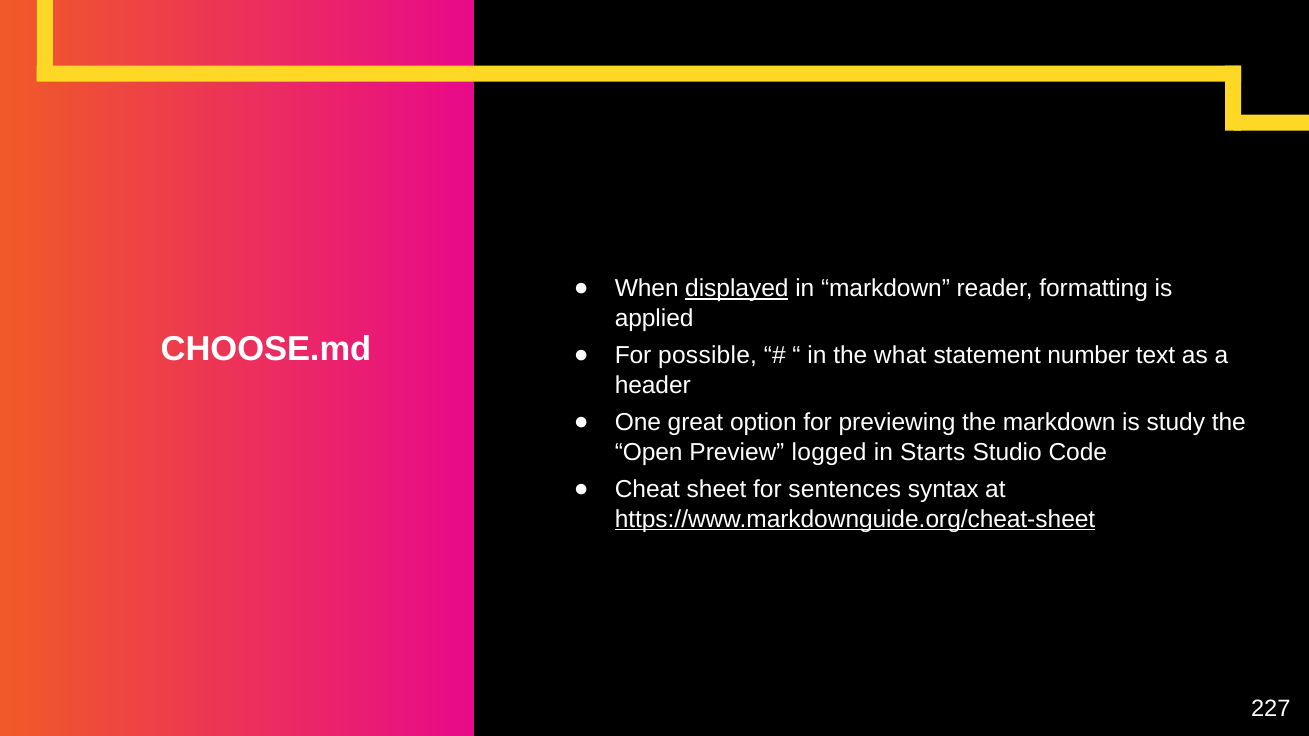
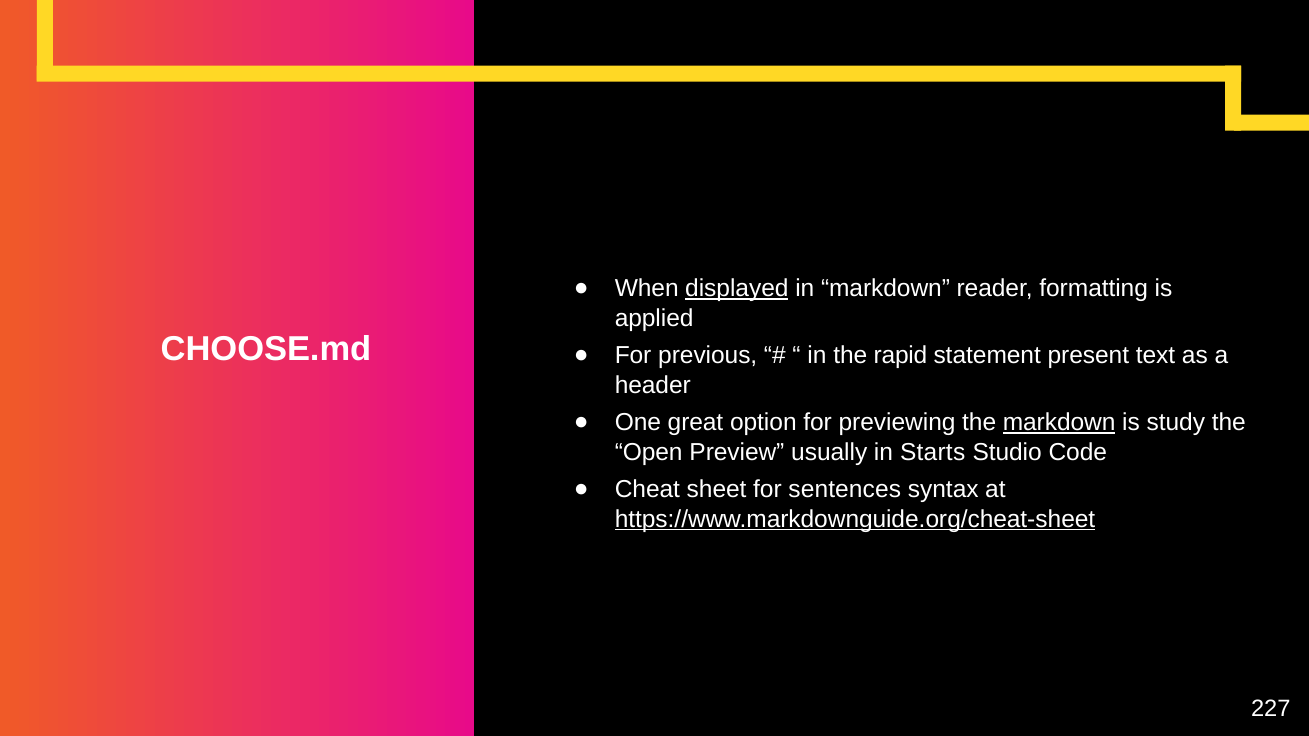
possible: possible -> previous (708, 356)
what: what -> rapid (900, 356)
number: number -> present (1088, 356)
markdown underline: none -> present (1059, 423)
logged: logged -> usually (829, 452)
